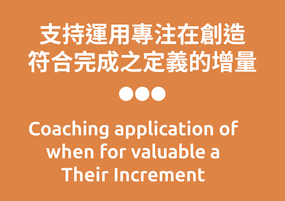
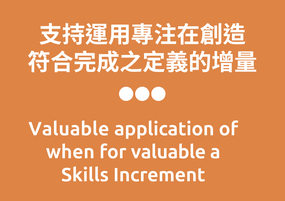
Coaching: Coaching -> Valuable (69, 129)
Their: Their -> Skills (85, 175)
